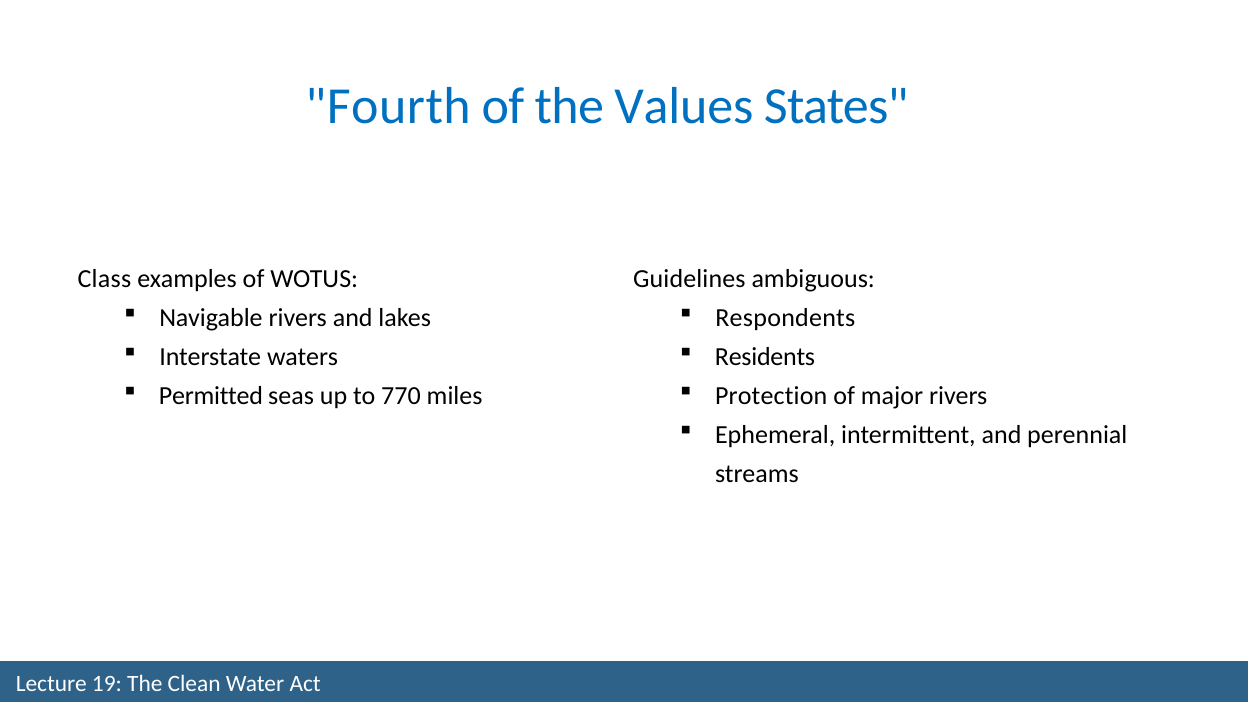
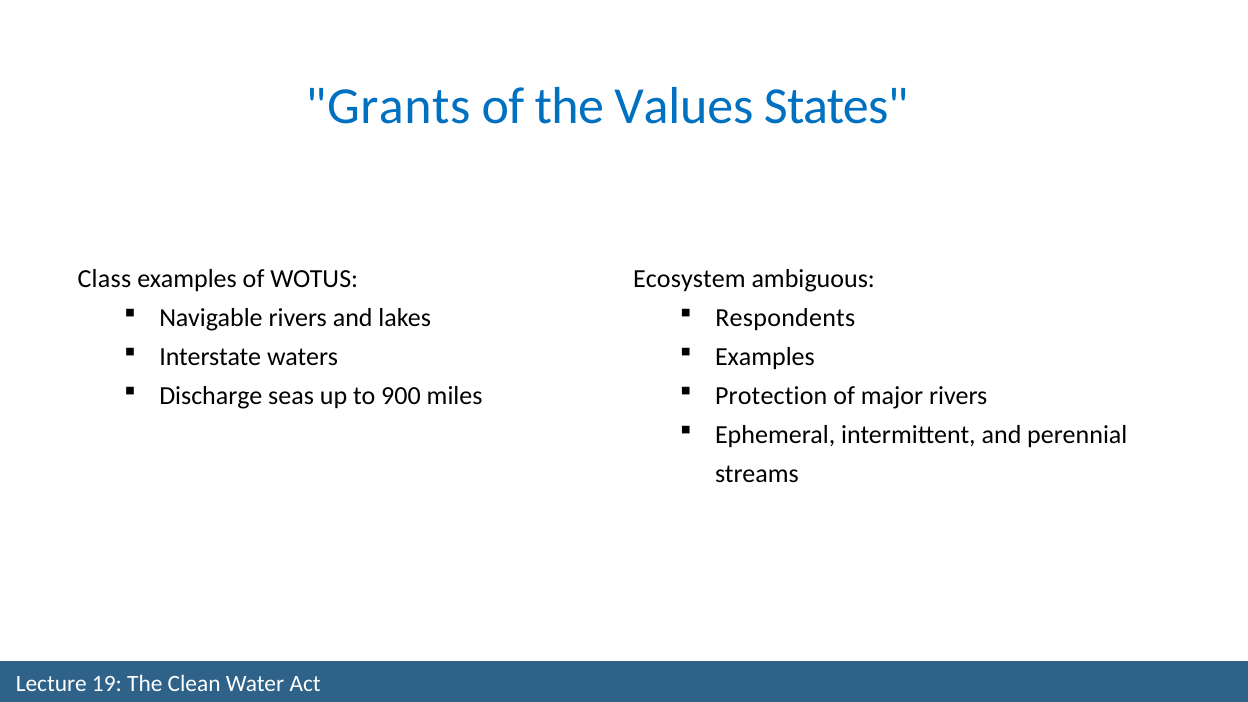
Fourth: Fourth -> Grants (388, 106)
Guidelines: Guidelines -> Ecosystem (689, 279)
Residents: Residents -> Examples (765, 357)
Permitted: Permitted -> Discharge (211, 396)
770: 770 -> 900 (401, 396)
